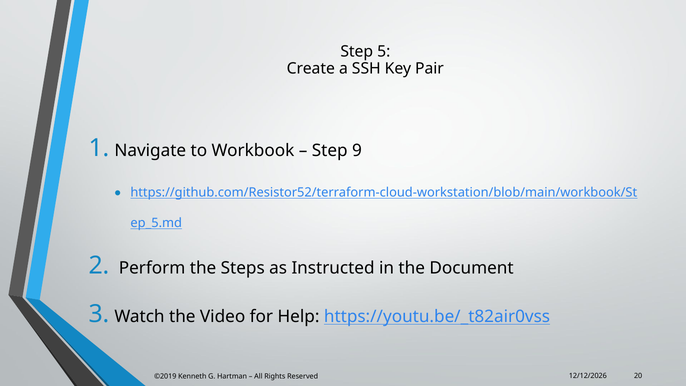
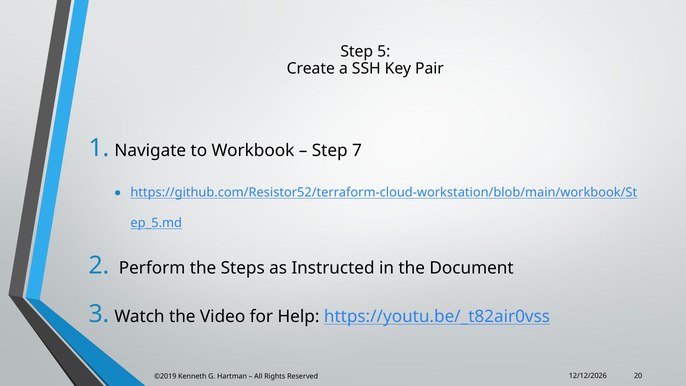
9: 9 -> 7 (357, 150)
